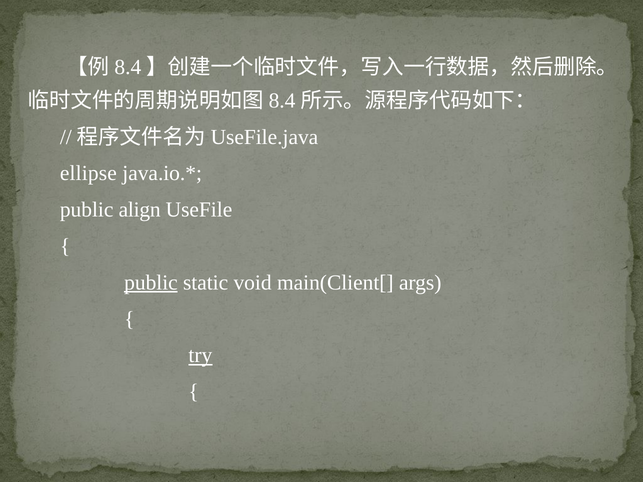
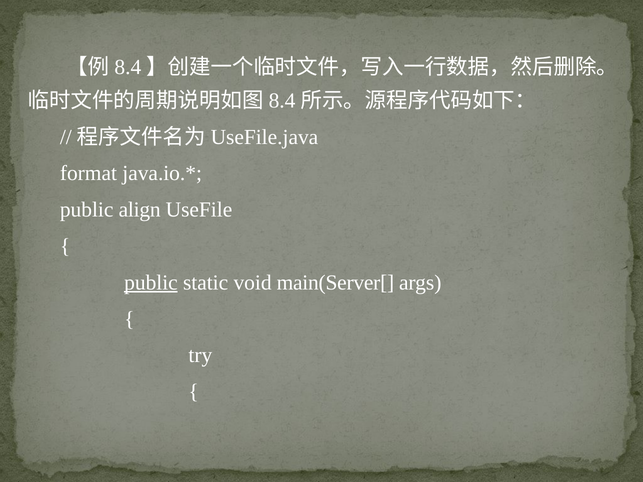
ellipse: ellipse -> format (88, 173)
main(Client[: main(Client[ -> main(Server[ (335, 283)
try underline: present -> none (200, 356)
